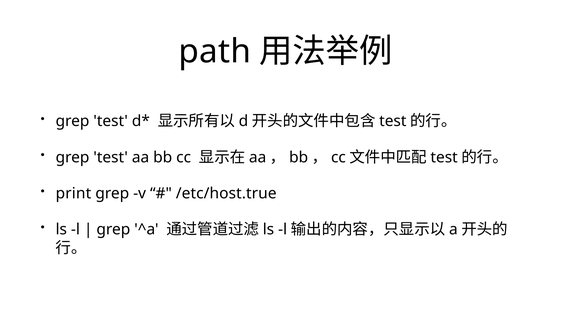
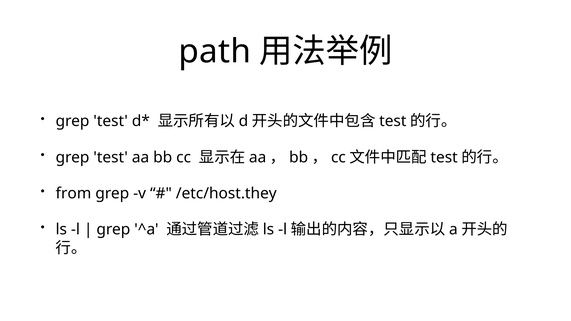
print: print -> from (73, 193)
/etc/host.true: /etc/host.true -> /etc/host.they (226, 193)
